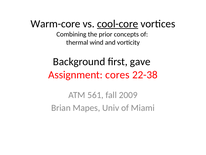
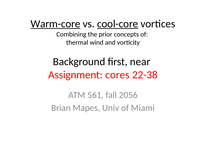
Warm-core underline: none -> present (55, 24)
gave: gave -> near (140, 62)
2009: 2009 -> 2056 (128, 95)
